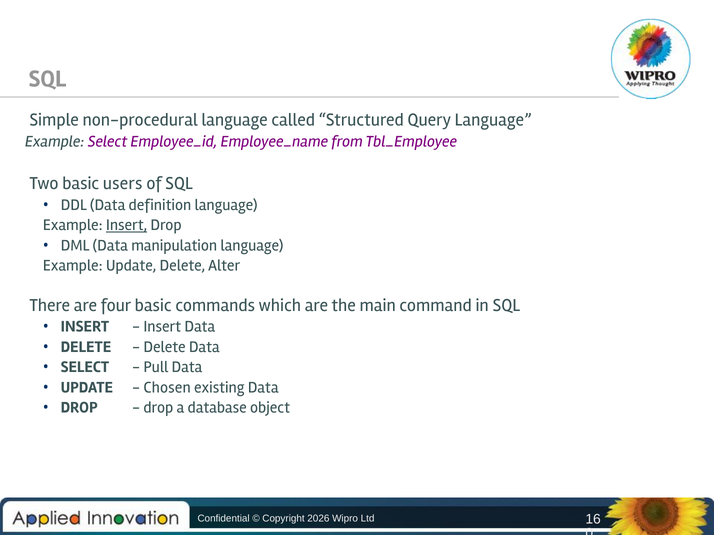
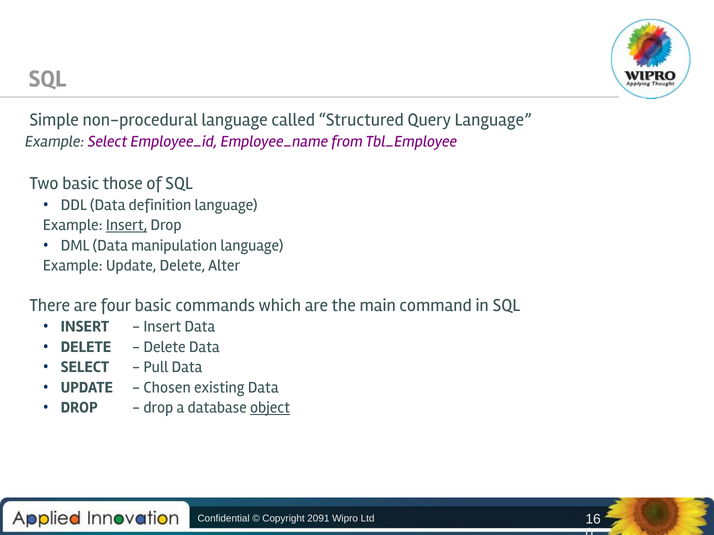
users: users -> those (123, 184)
object underline: none -> present (270, 408)
2026: 2026 -> 2091 (318, 519)
